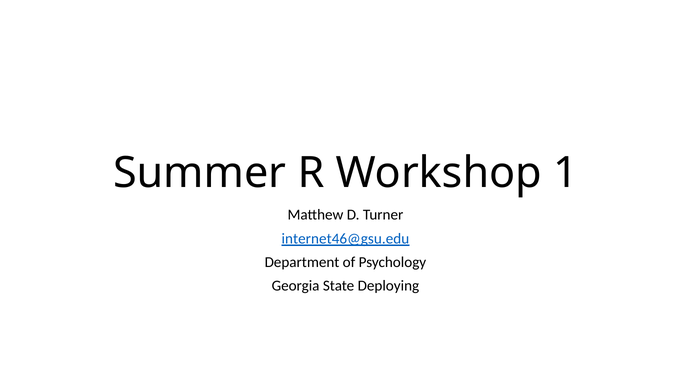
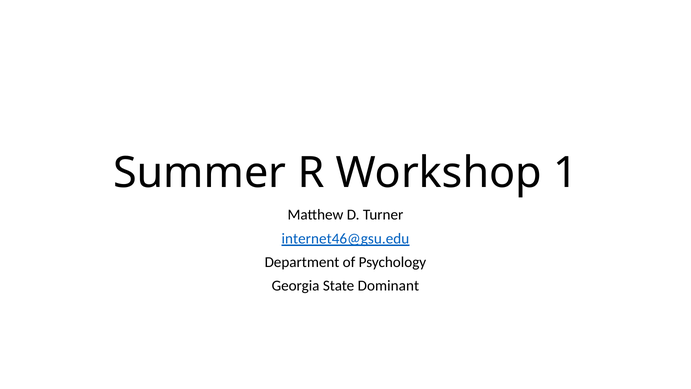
Deploying: Deploying -> Dominant (388, 286)
